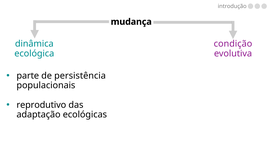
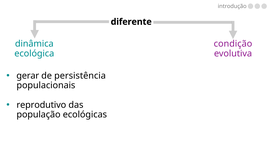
mudança: mudança -> diferente (131, 22)
parte: parte -> gerar (28, 76)
adaptação: adaptação -> população (39, 115)
